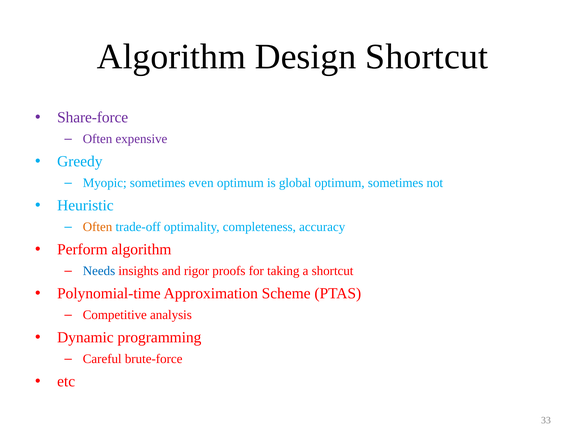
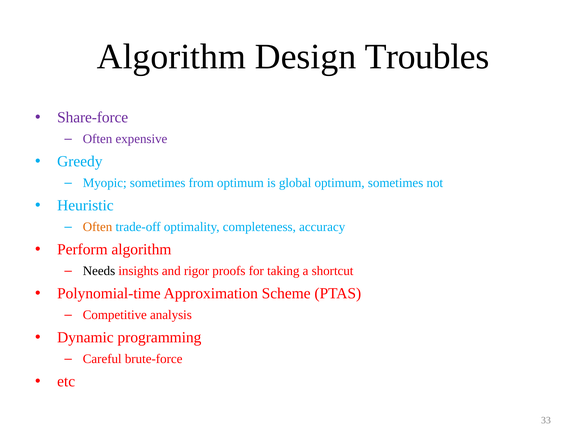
Design Shortcut: Shortcut -> Troubles (427, 57)
even: even -> from (201, 183)
Needs colour: blue -> black (99, 271)
